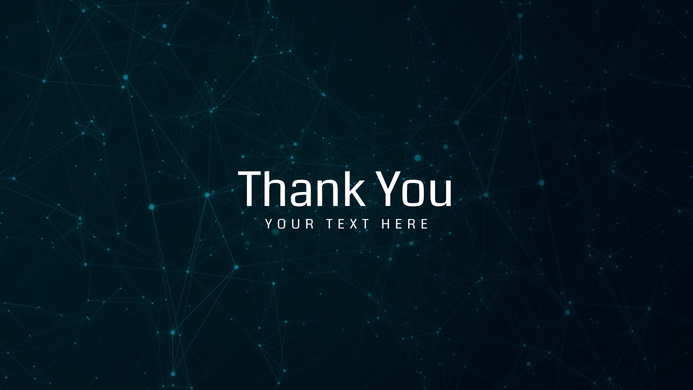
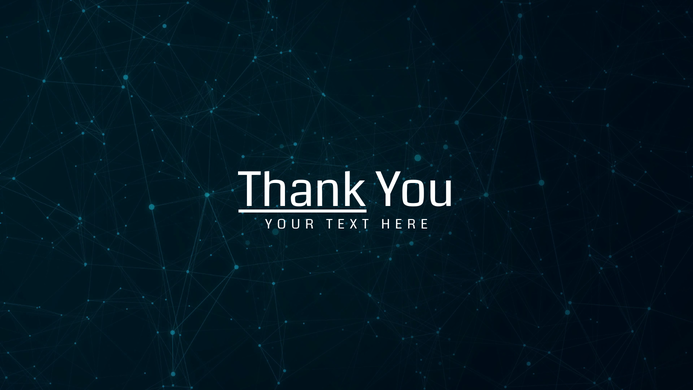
Thank underline: none -> present (302, 190)
